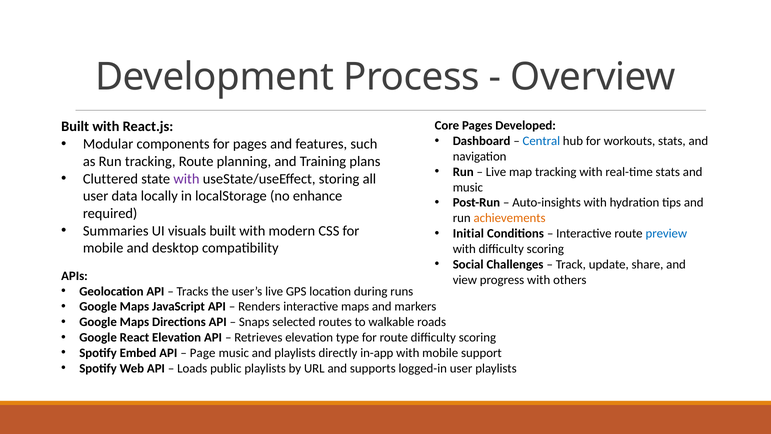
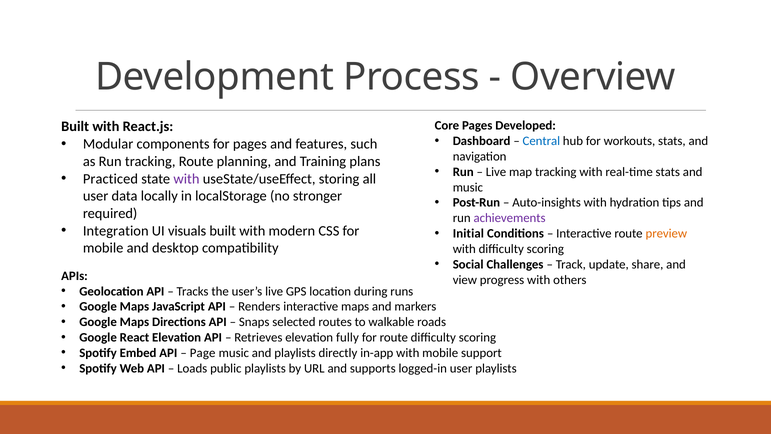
Cluttered: Cluttered -> Practiced (110, 179)
enhance: enhance -> stronger (318, 196)
achievements colour: orange -> purple (510, 218)
Summaries: Summaries -> Integration (116, 231)
preview colour: blue -> orange (666, 233)
type: type -> fully (347, 337)
